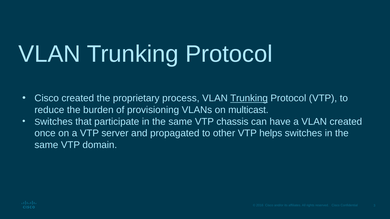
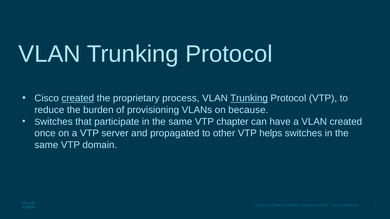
created underline: none -> present (78, 98)
multicast: multicast -> because (248, 110)
chassis: chassis -> chapter (232, 122)
